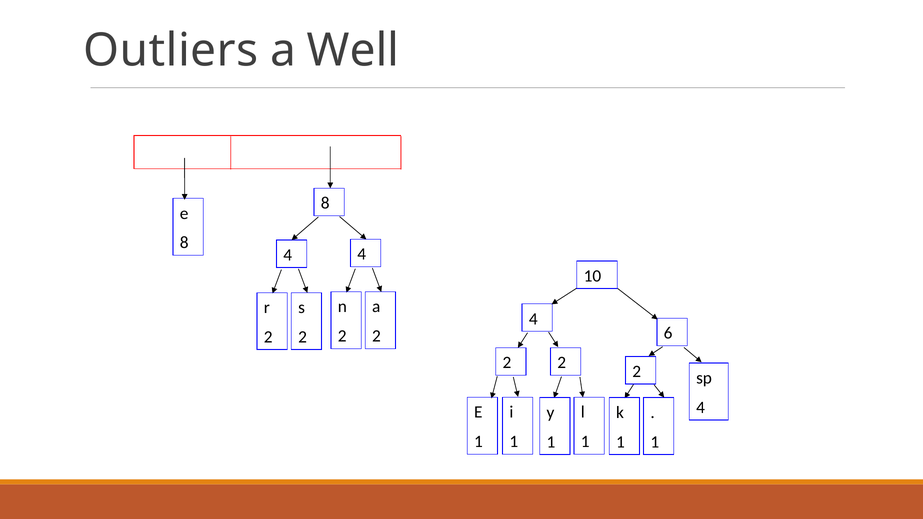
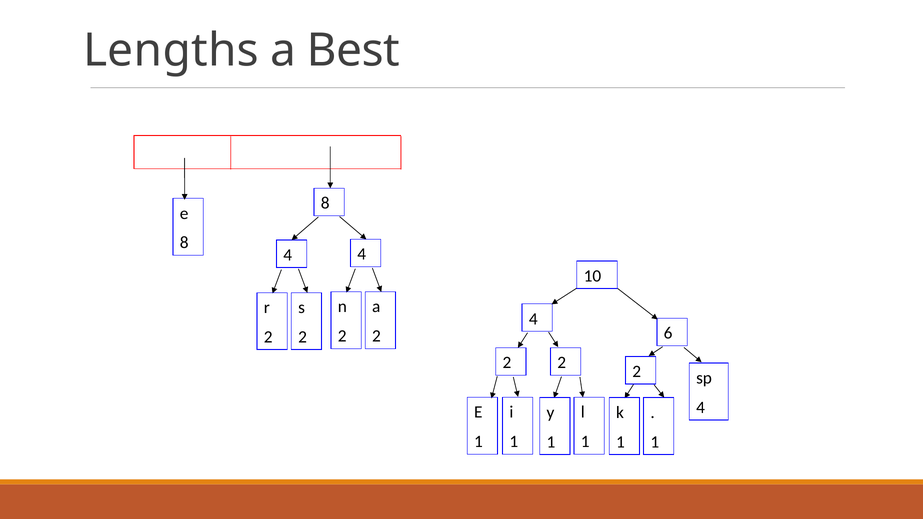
Outliers: Outliers -> Lengths (171, 51)
Well: Well -> Best (353, 51)
